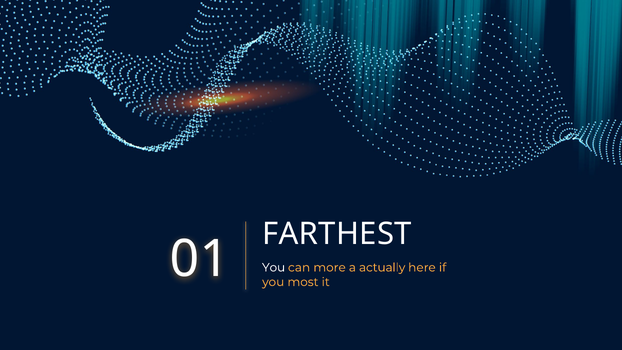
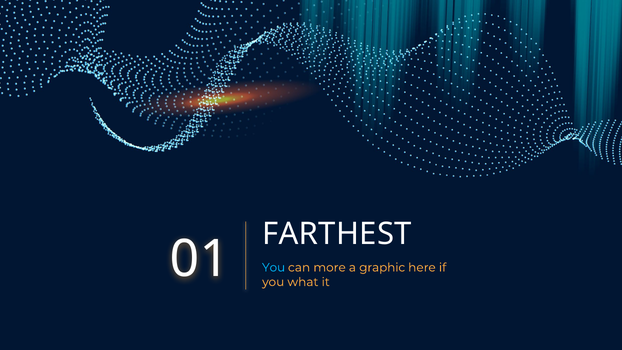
You colour: white -> light blue (274, 267)
actually: actually -> graphic (382, 267)
most: most -> what (303, 282)
